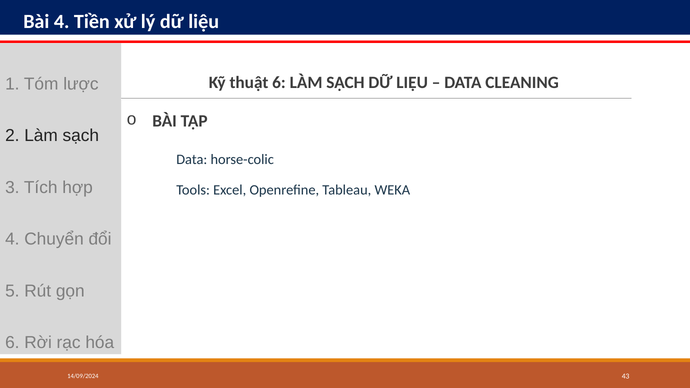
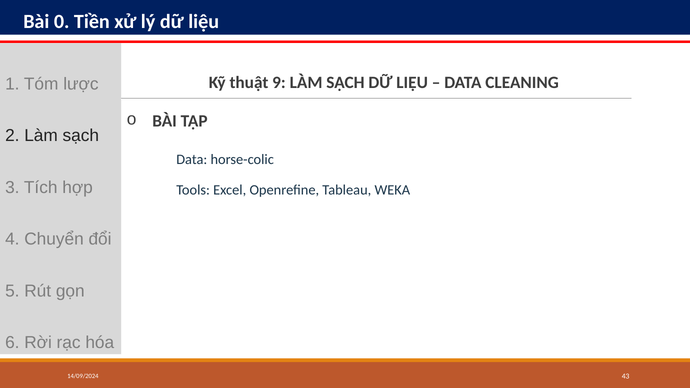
Bài 4: 4 -> 0 (62, 21)
thuật 6: 6 -> 9 (279, 83)
